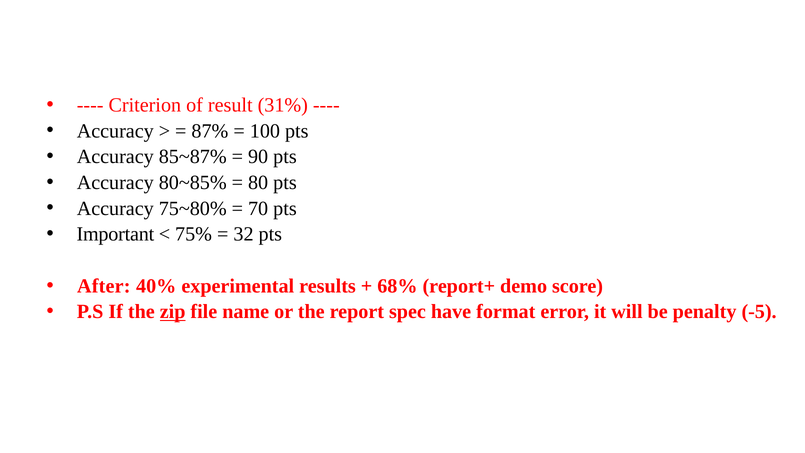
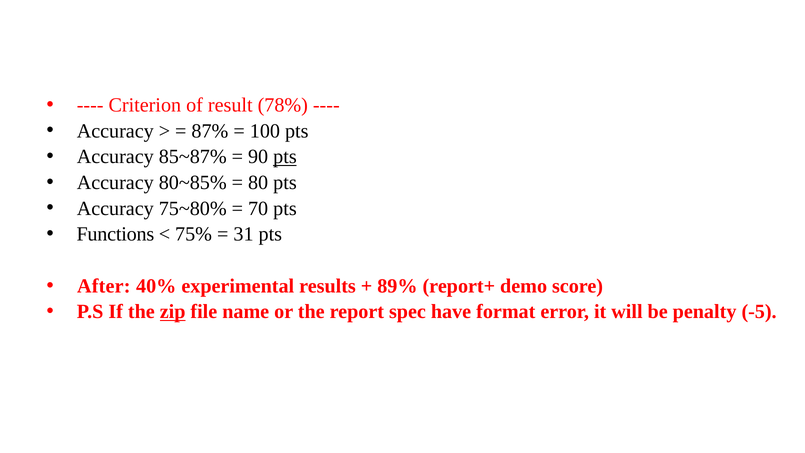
31%: 31% -> 78% (283, 105)
pts underline: none -> present (285, 157)
Important: Important -> Functions (115, 234)
32: 32 -> 31 (244, 234)
68%: 68% -> 89% (397, 286)
